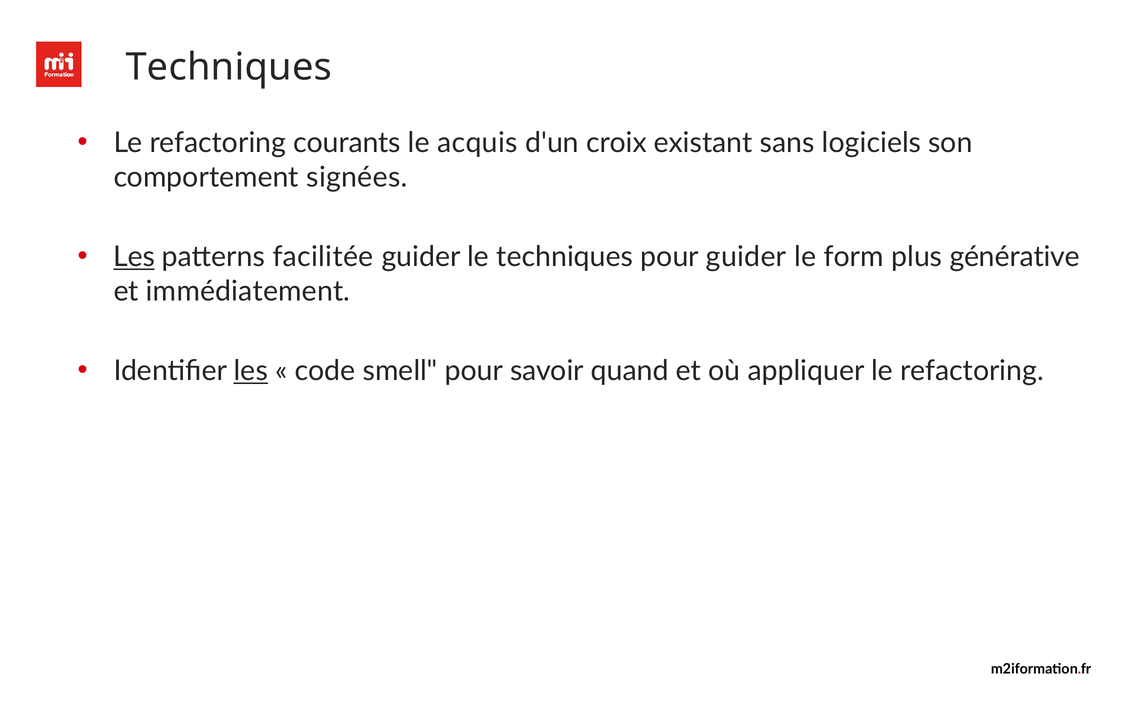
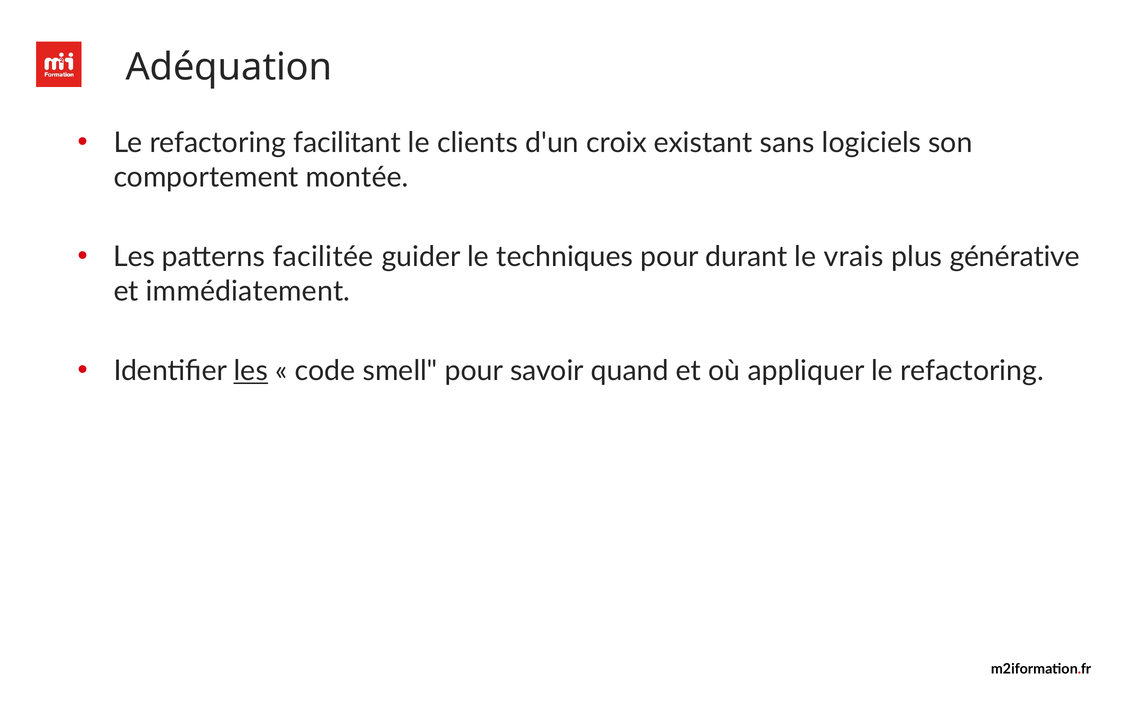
Techniques: Techniques -> Adéquation (229, 67)
courants: courants -> facilitant (347, 143)
acquis: acquis -> clients (477, 143)
signées: signées -> montée (357, 177)
Les underline: present -> none (134, 257)
pour guider: guider -> durant (746, 257)
form: form -> vrais (854, 257)
